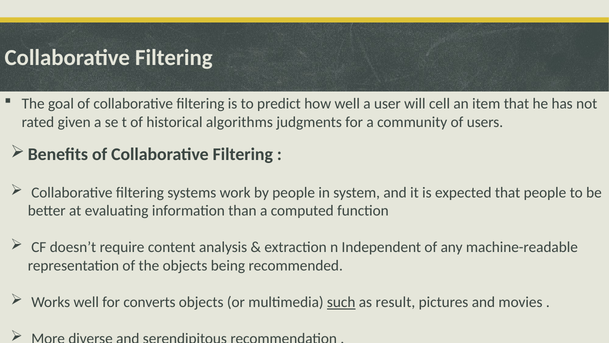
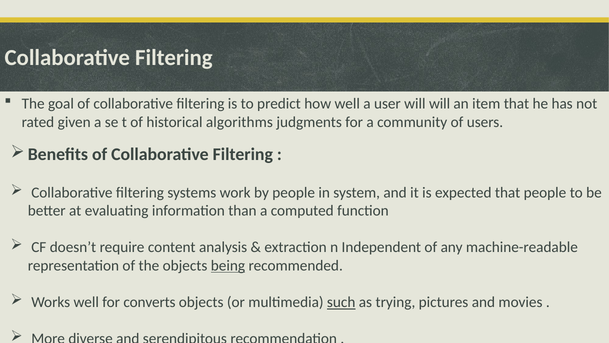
will cell: cell -> will (440, 104)
being underline: none -> present (228, 265)
result: result -> trying (395, 302)
